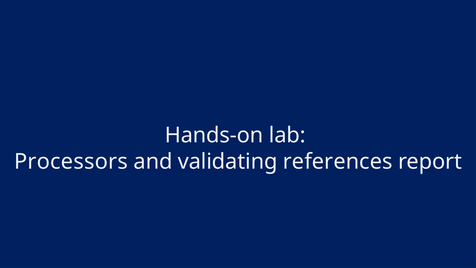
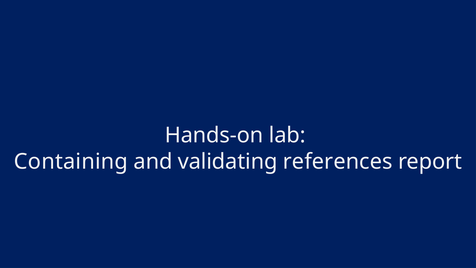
Processors: Processors -> Containing (71, 161)
